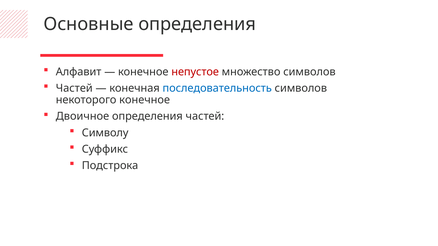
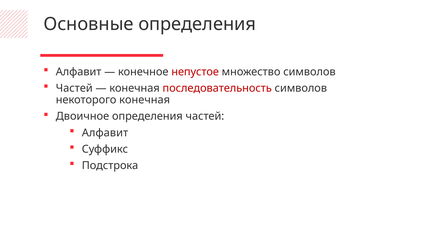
последовательность colour: blue -> red (217, 88)
некоторого конечное: конечное -> конечная (145, 100)
Символу: Символу -> Алфавит (105, 133)
